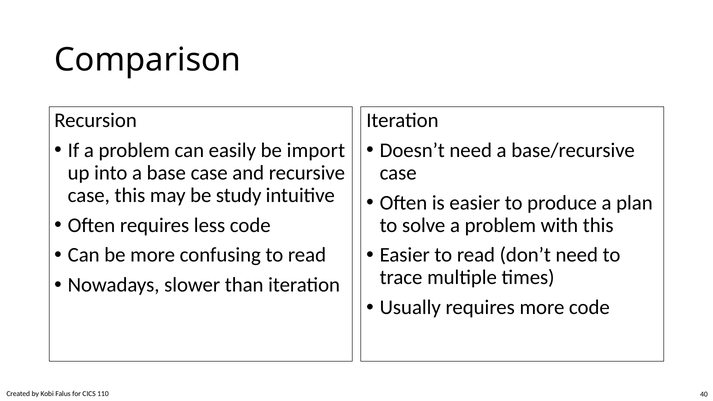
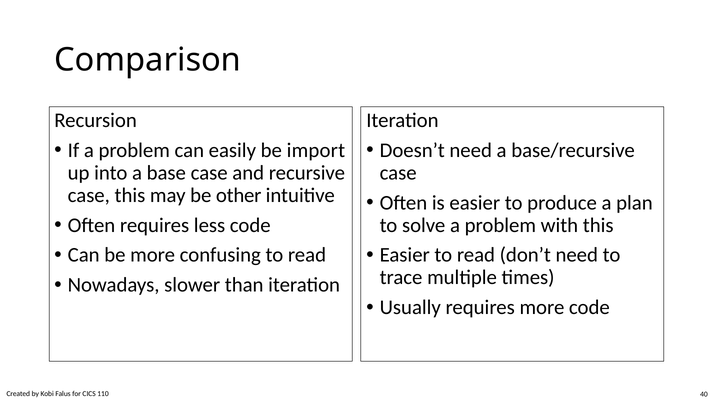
study: study -> other (239, 195)
